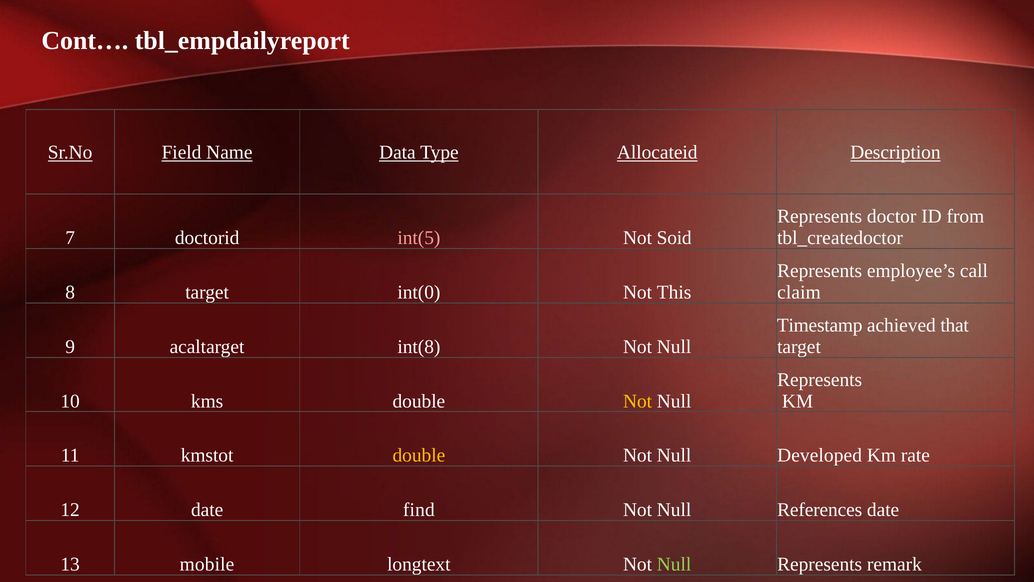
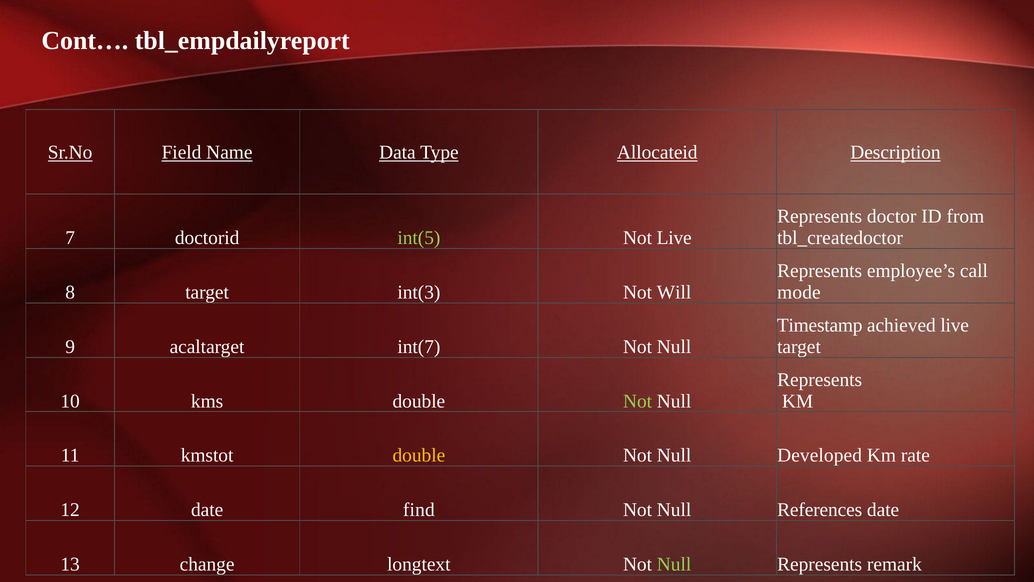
int(5 colour: pink -> light green (419, 238)
Not Soid: Soid -> Live (674, 238)
int(0: int(0 -> int(3 (419, 292)
This: This -> Will (674, 292)
claim: claim -> mode (799, 292)
achieved that: that -> live (955, 325)
int(8: int(8 -> int(7 (419, 347)
Not colour: yellow -> light green (638, 401)
mobile: mobile -> change (207, 564)
